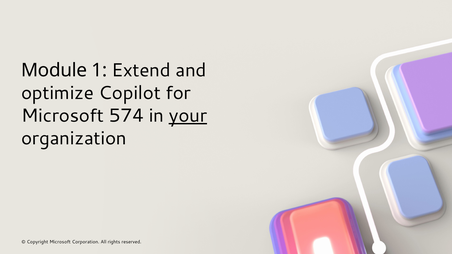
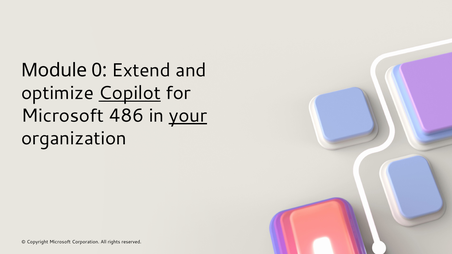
1: 1 -> 0 (99, 71)
Copilot underline: none -> present (130, 93)
574: 574 -> 486 (126, 116)
